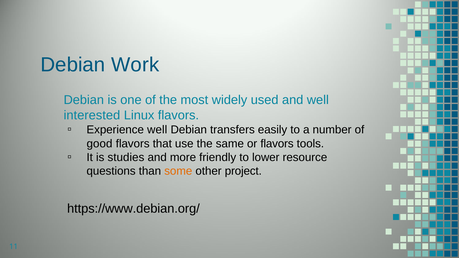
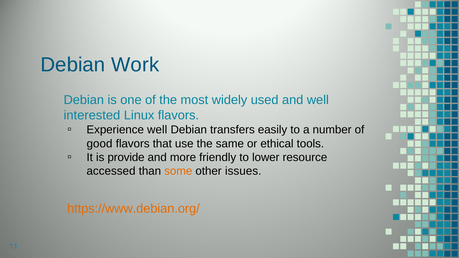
or flavors: flavors -> ethical (277, 144)
studies: studies -> provide (126, 157)
questions: questions -> accessed (111, 171)
project: project -> issues (243, 171)
https://www.debian.org/ colour: black -> orange (133, 209)
